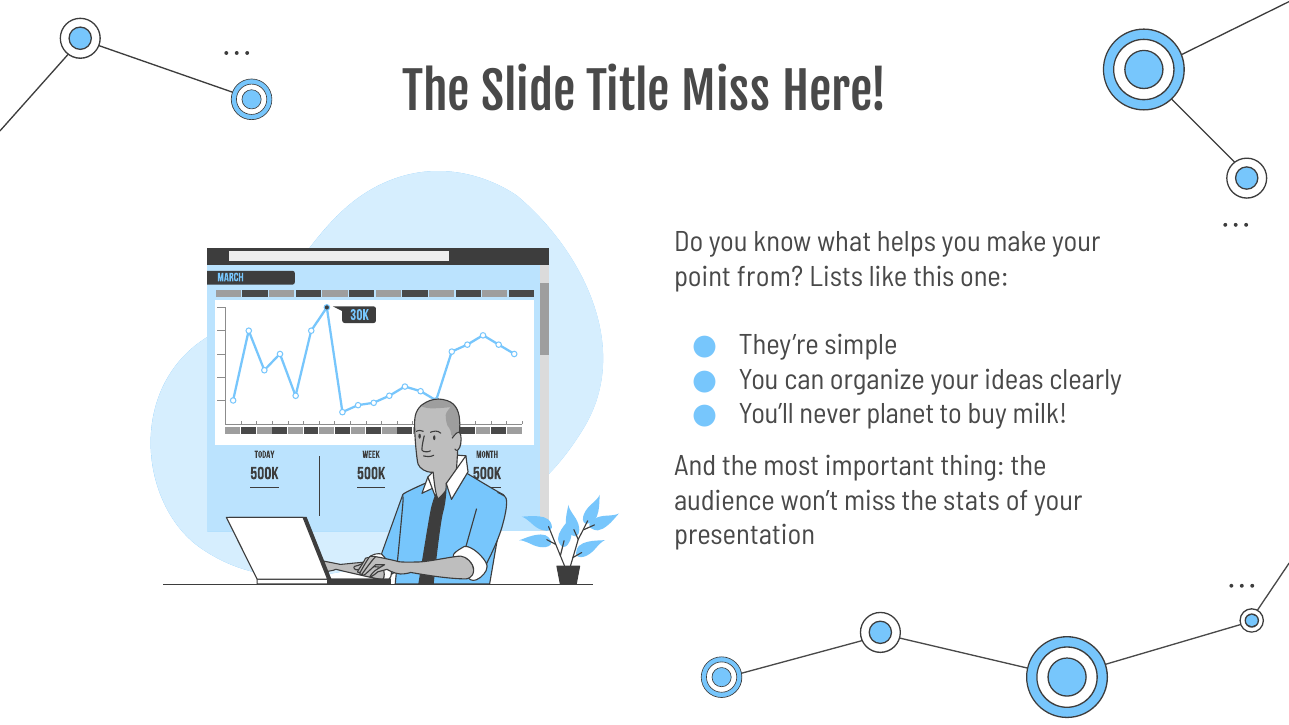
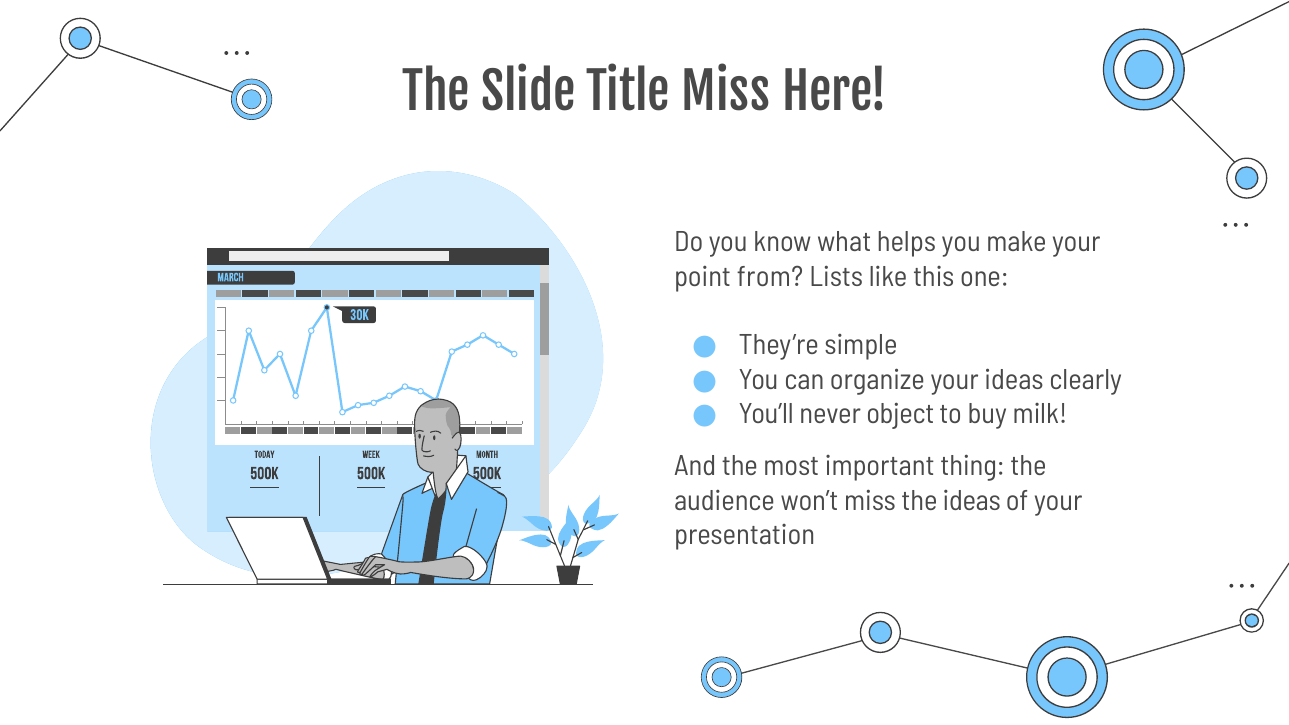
planet: planet -> object (900, 414)
the stats: stats -> ideas (972, 501)
